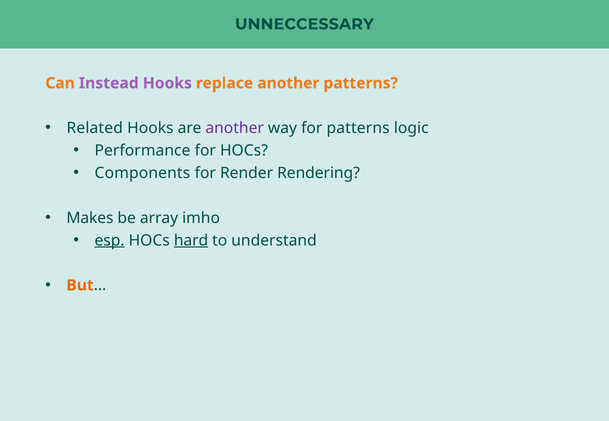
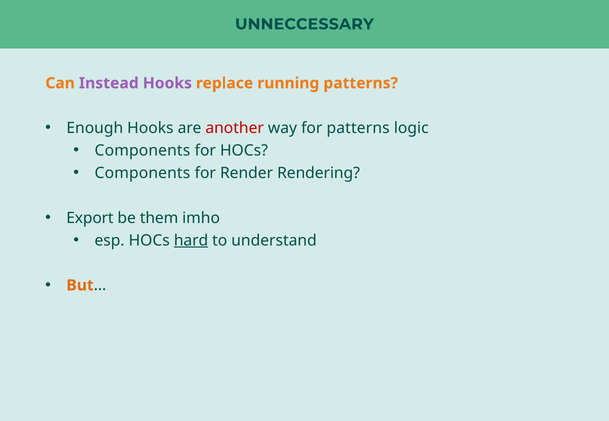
replace another: another -> running (288, 83)
Related: Related -> Enough (95, 128)
another colour: purple -> red (235, 128)
Performance: Performance -> Components (142, 151)
Makes: Makes -> Export (90, 218)
array: array -> them (159, 218)
esp underline: present -> none (110, 241)
